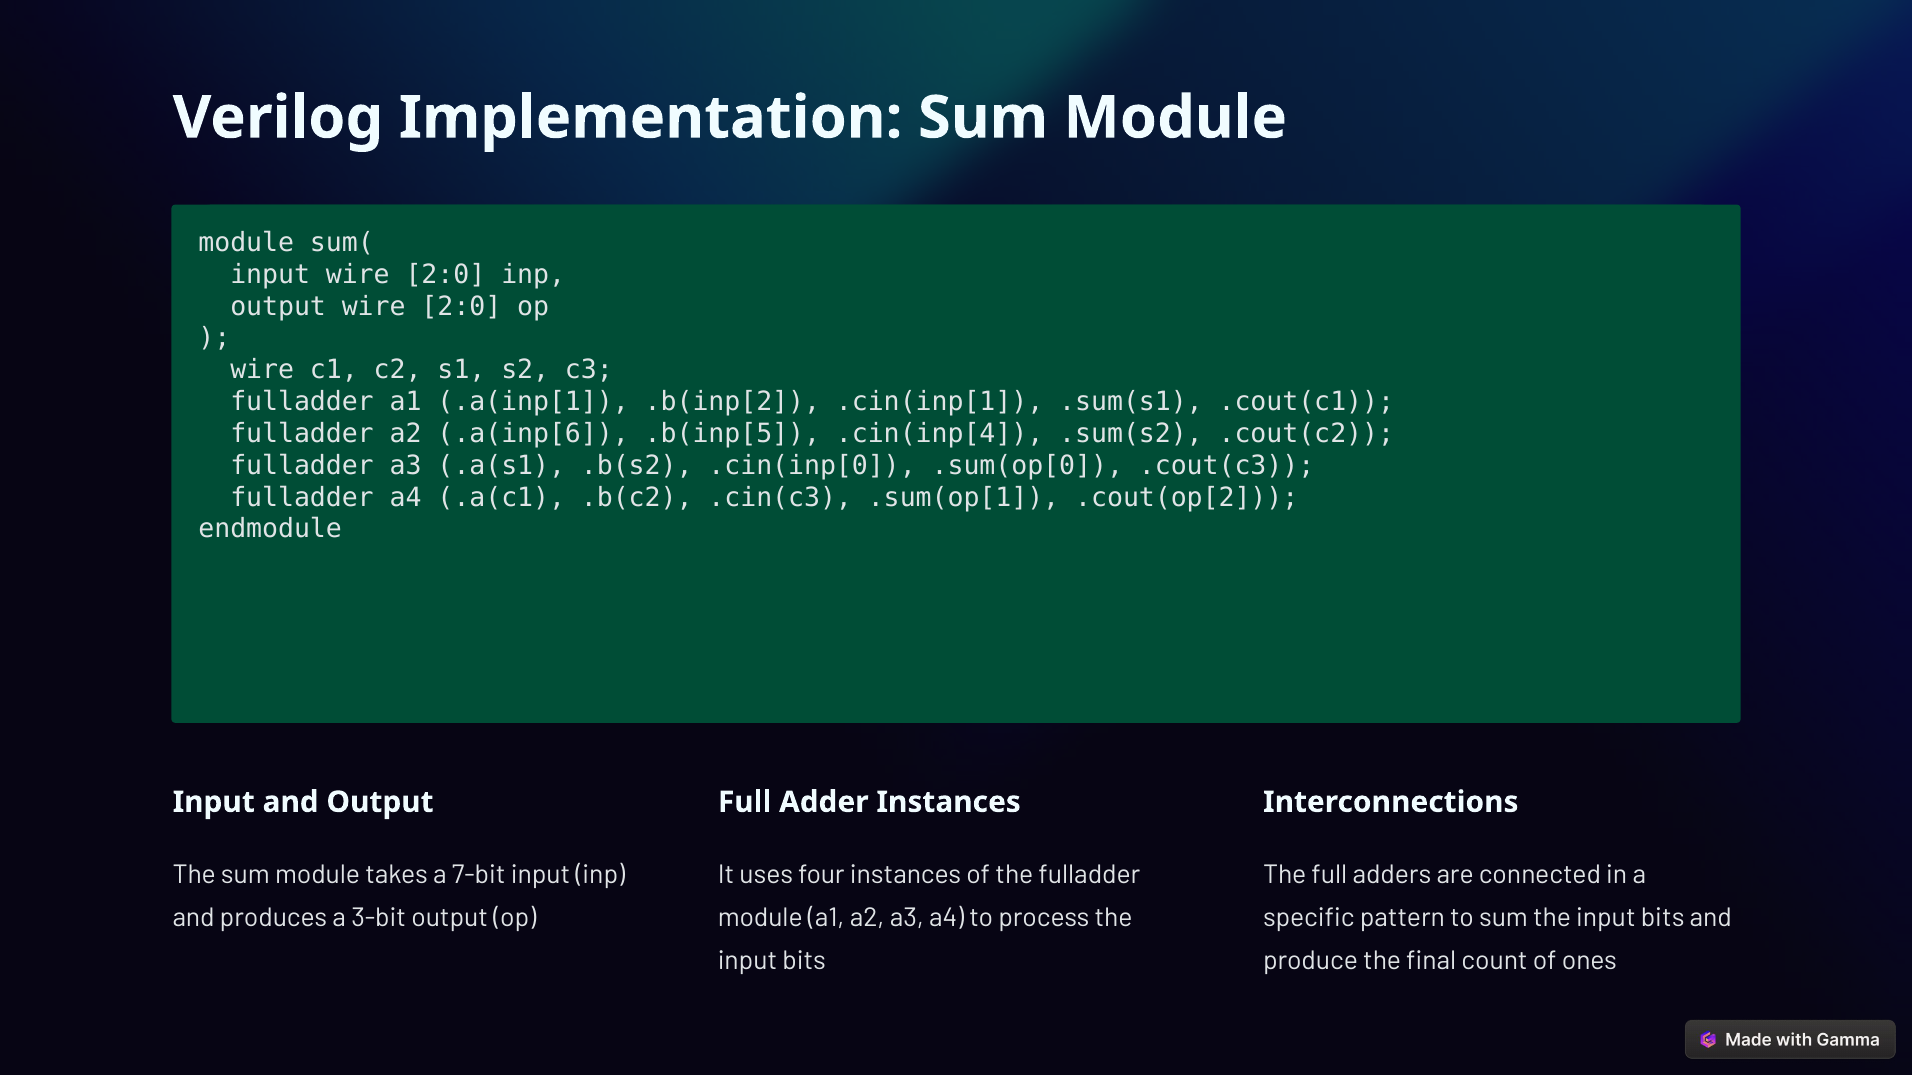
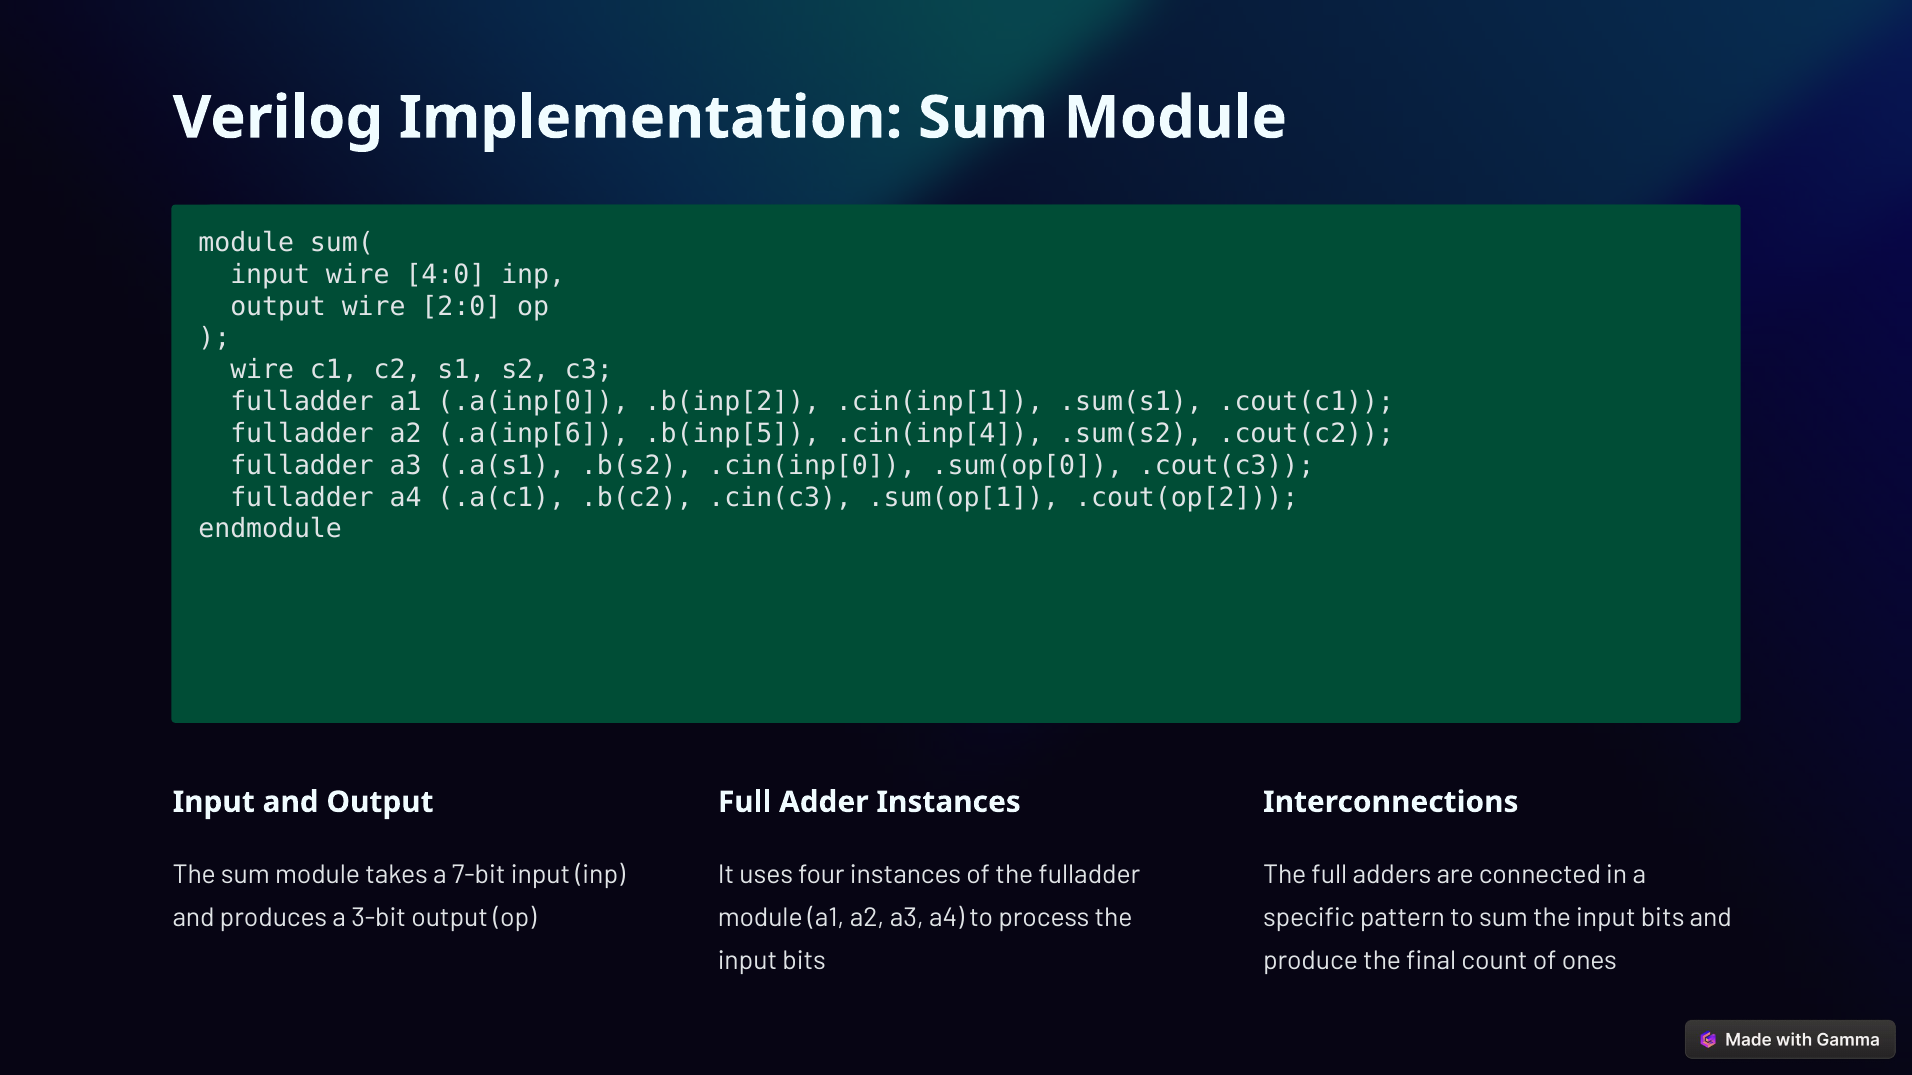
input wire 2:0: 2:0 -> 4:0 (445, 275)
.a(inp[1: .a(inp[1 -> .a(inp[0 (533, 402)
